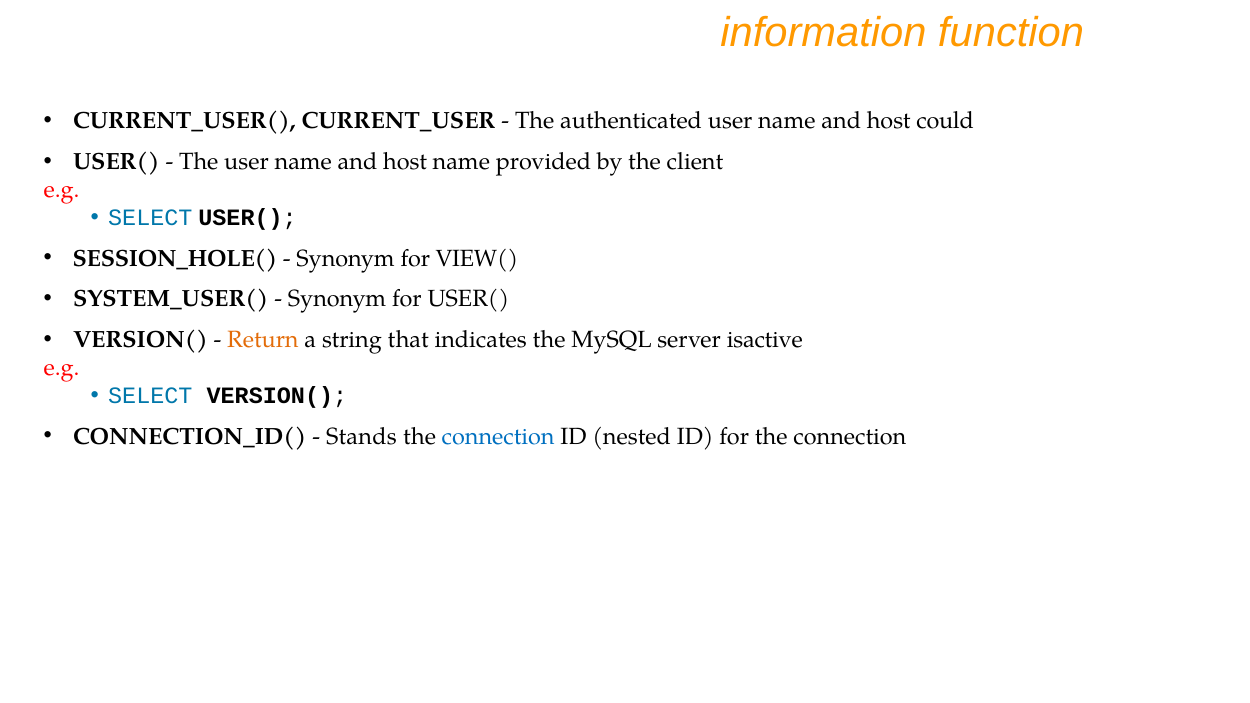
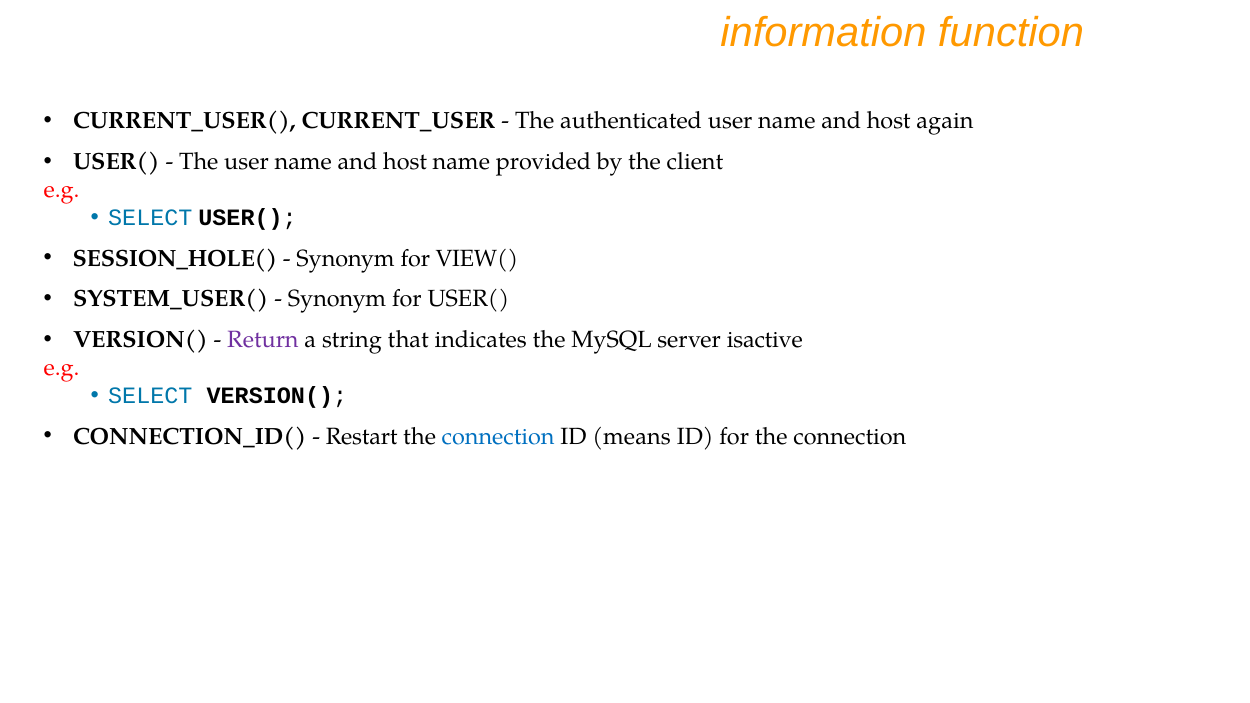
could: could -> again (945, 121)
Return colour: orange -> purple (263, 340)
Stands: Stands -> Restart (362, 437)
nested: nested -> means (632, 437)
